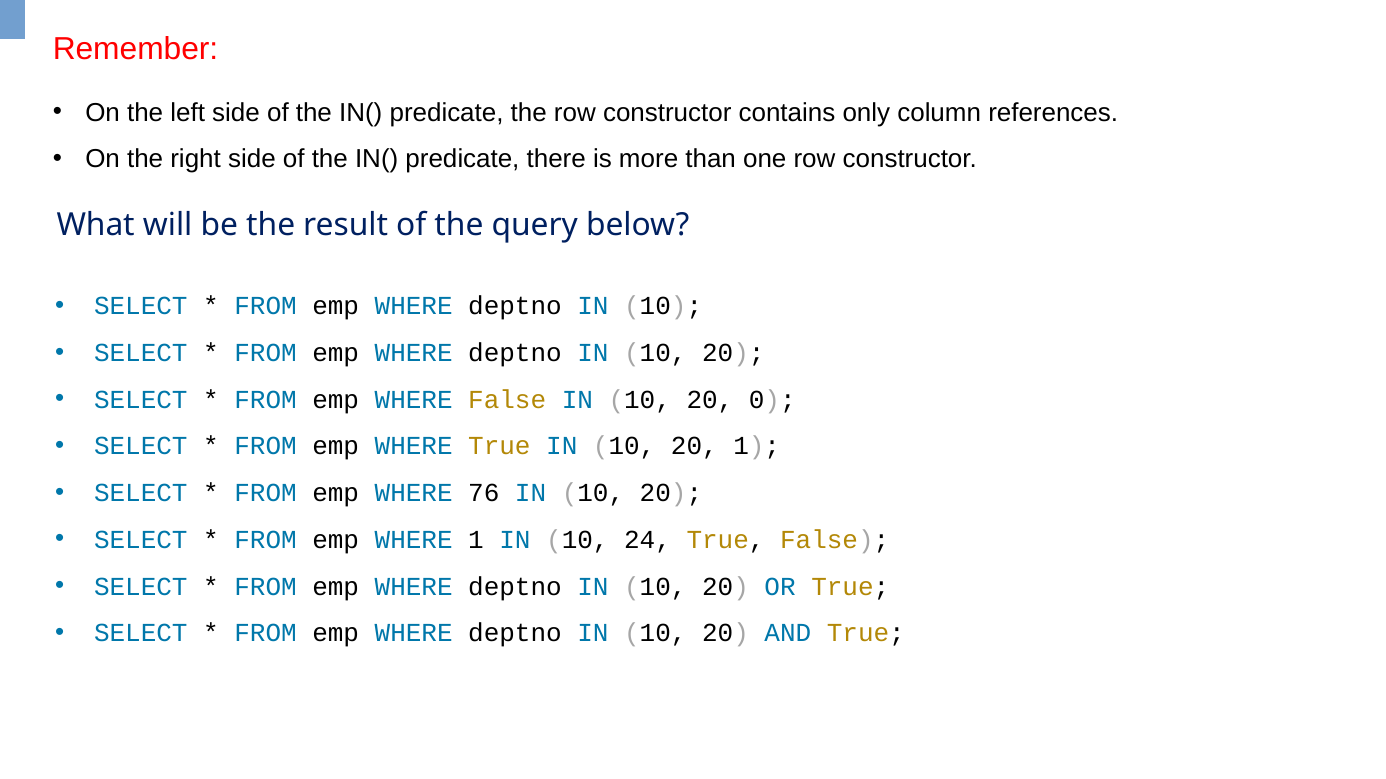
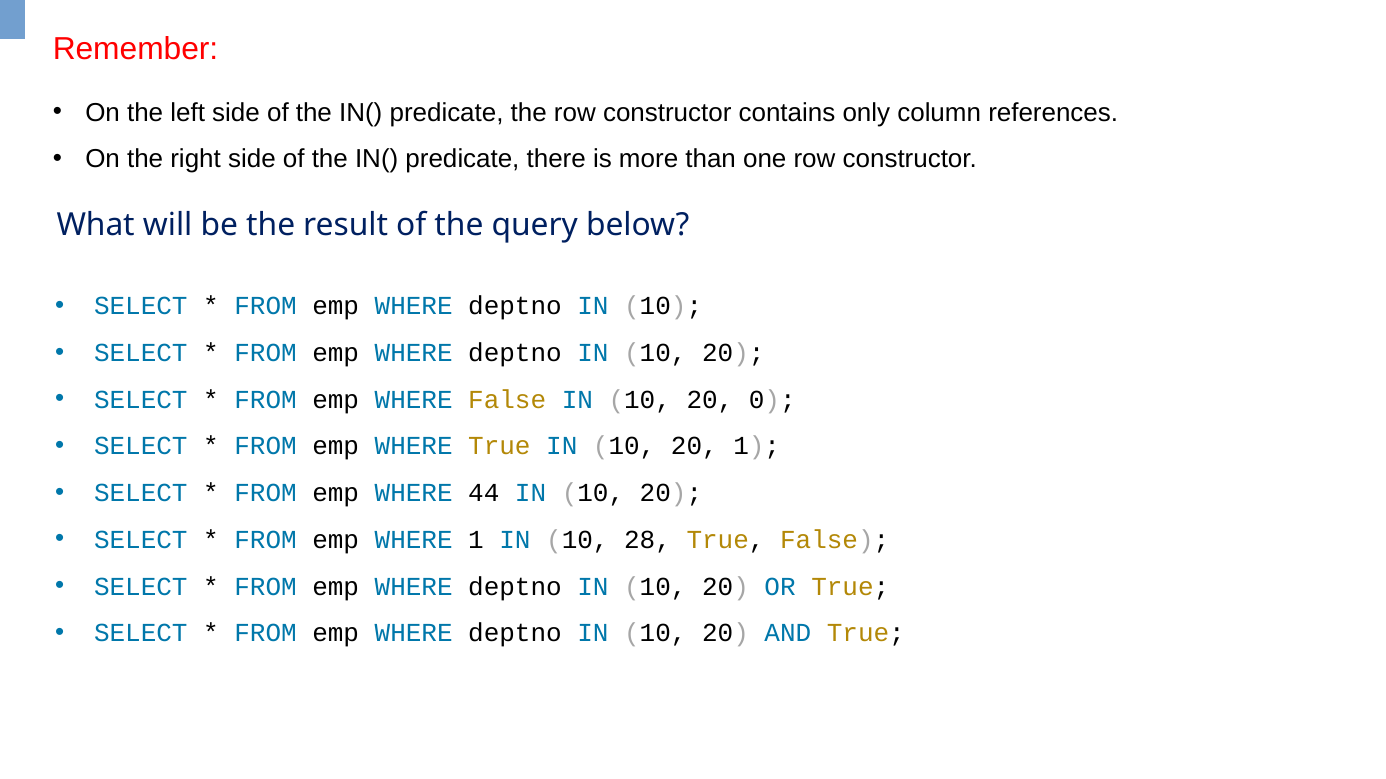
76: 76 -> 44 (484, 493)
24: 24 -> 28 (648, 540)
